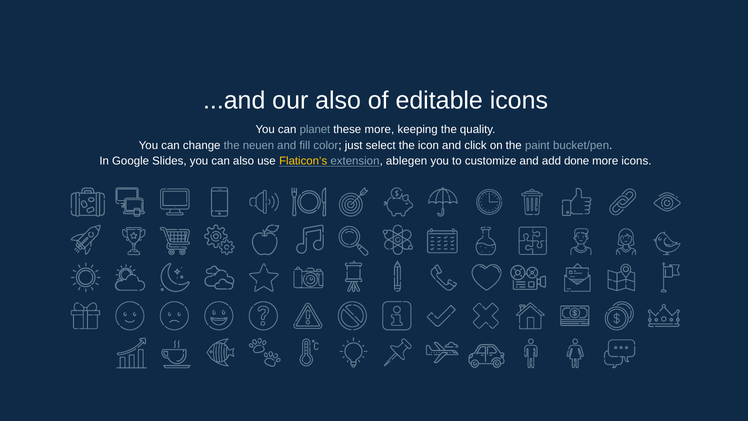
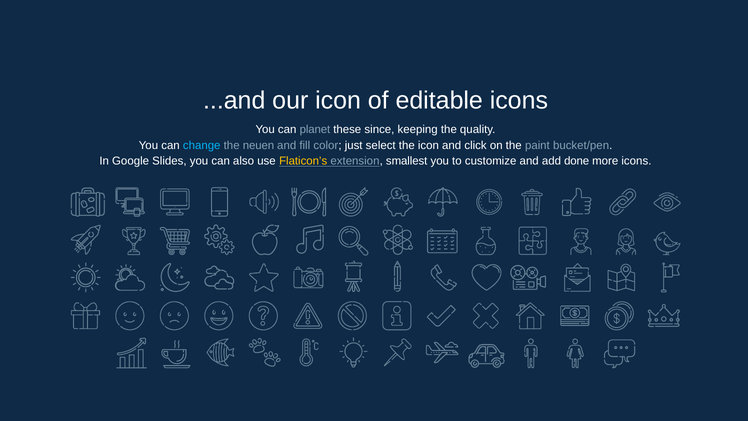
our also: also -> icon (338, 101)
these more: more -> since (379, 130)
change colour: white -> light blue (202, 145)
ablegen: ablegen -> smallest (407, 161)
